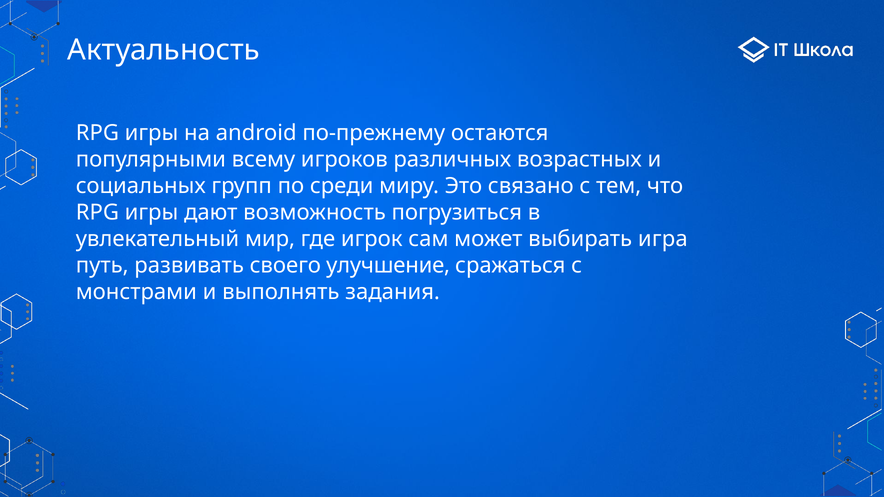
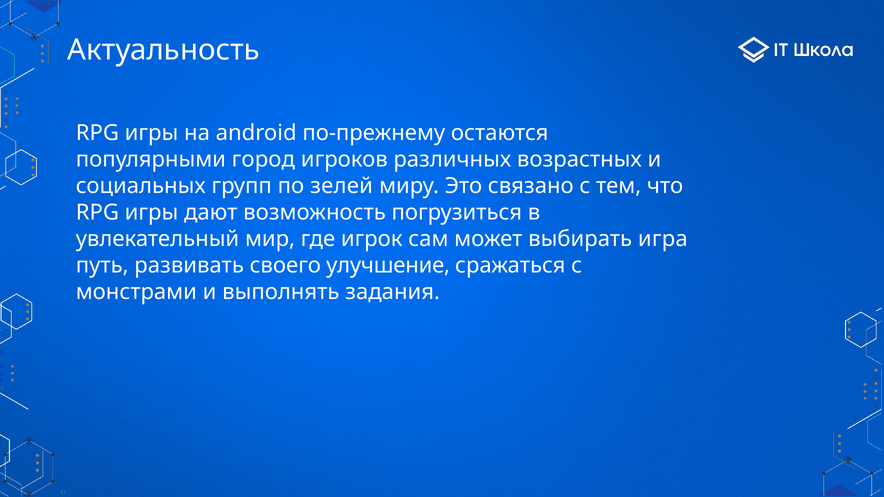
всему: всему -> город (263, 160)
среди: среди -> зелей (342, 186)
